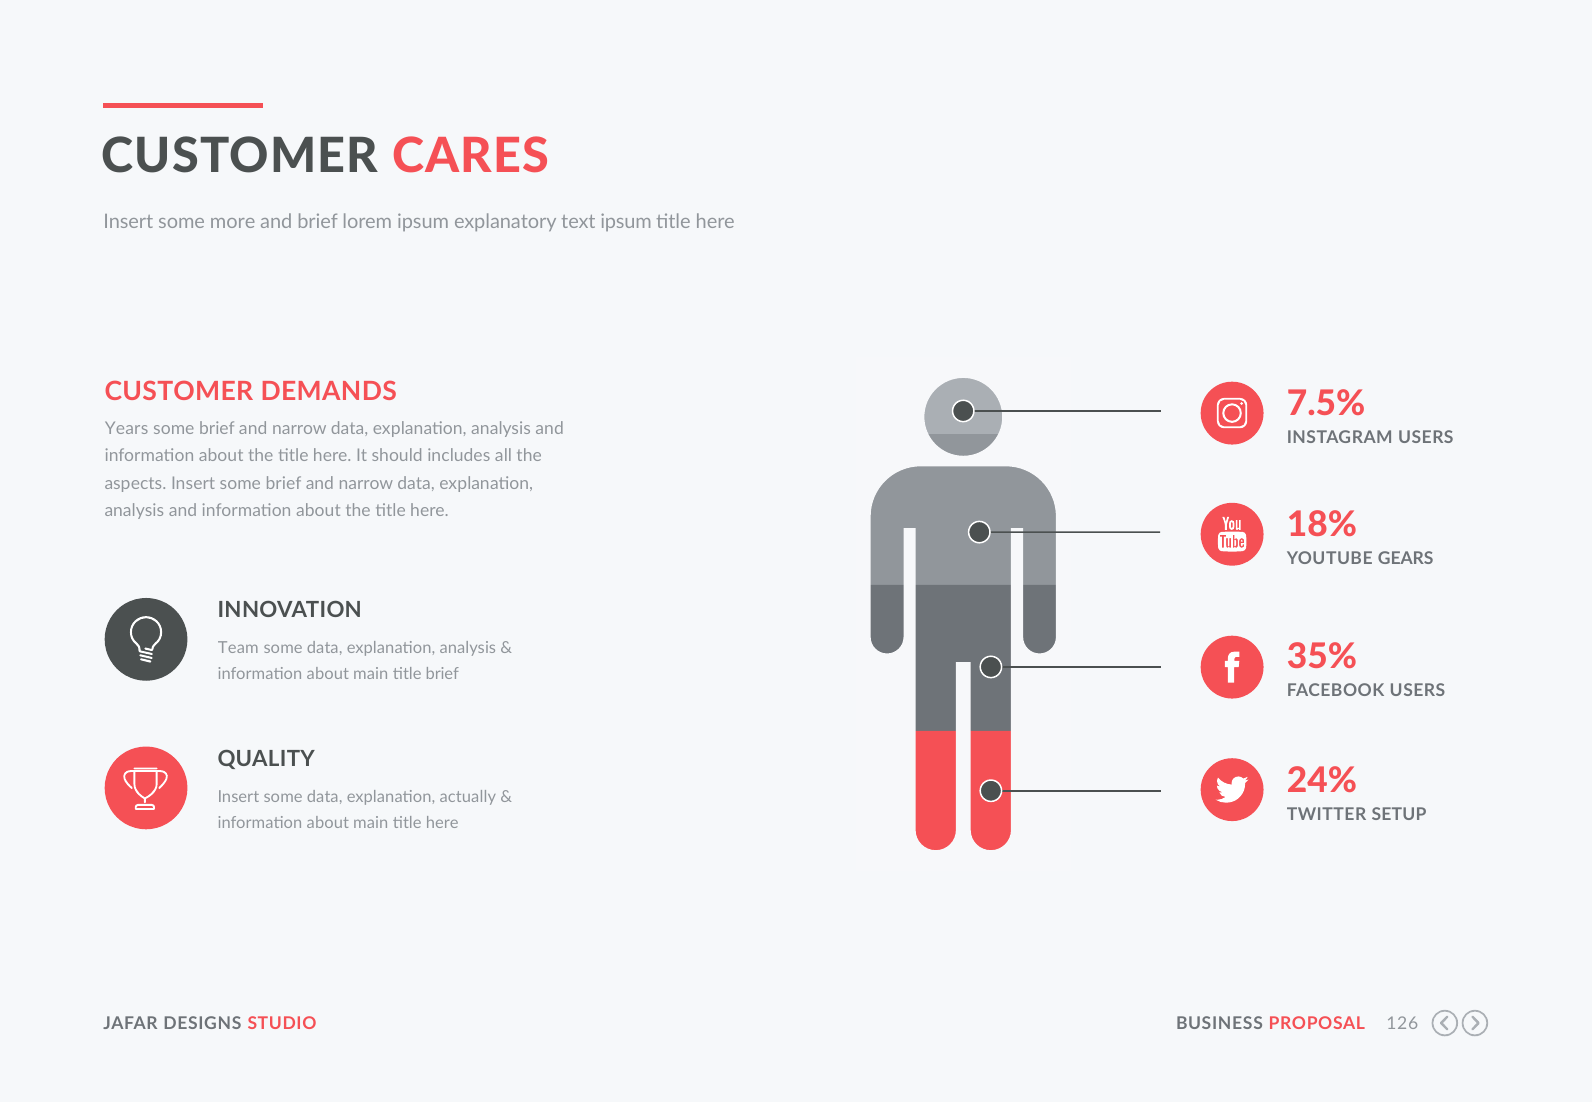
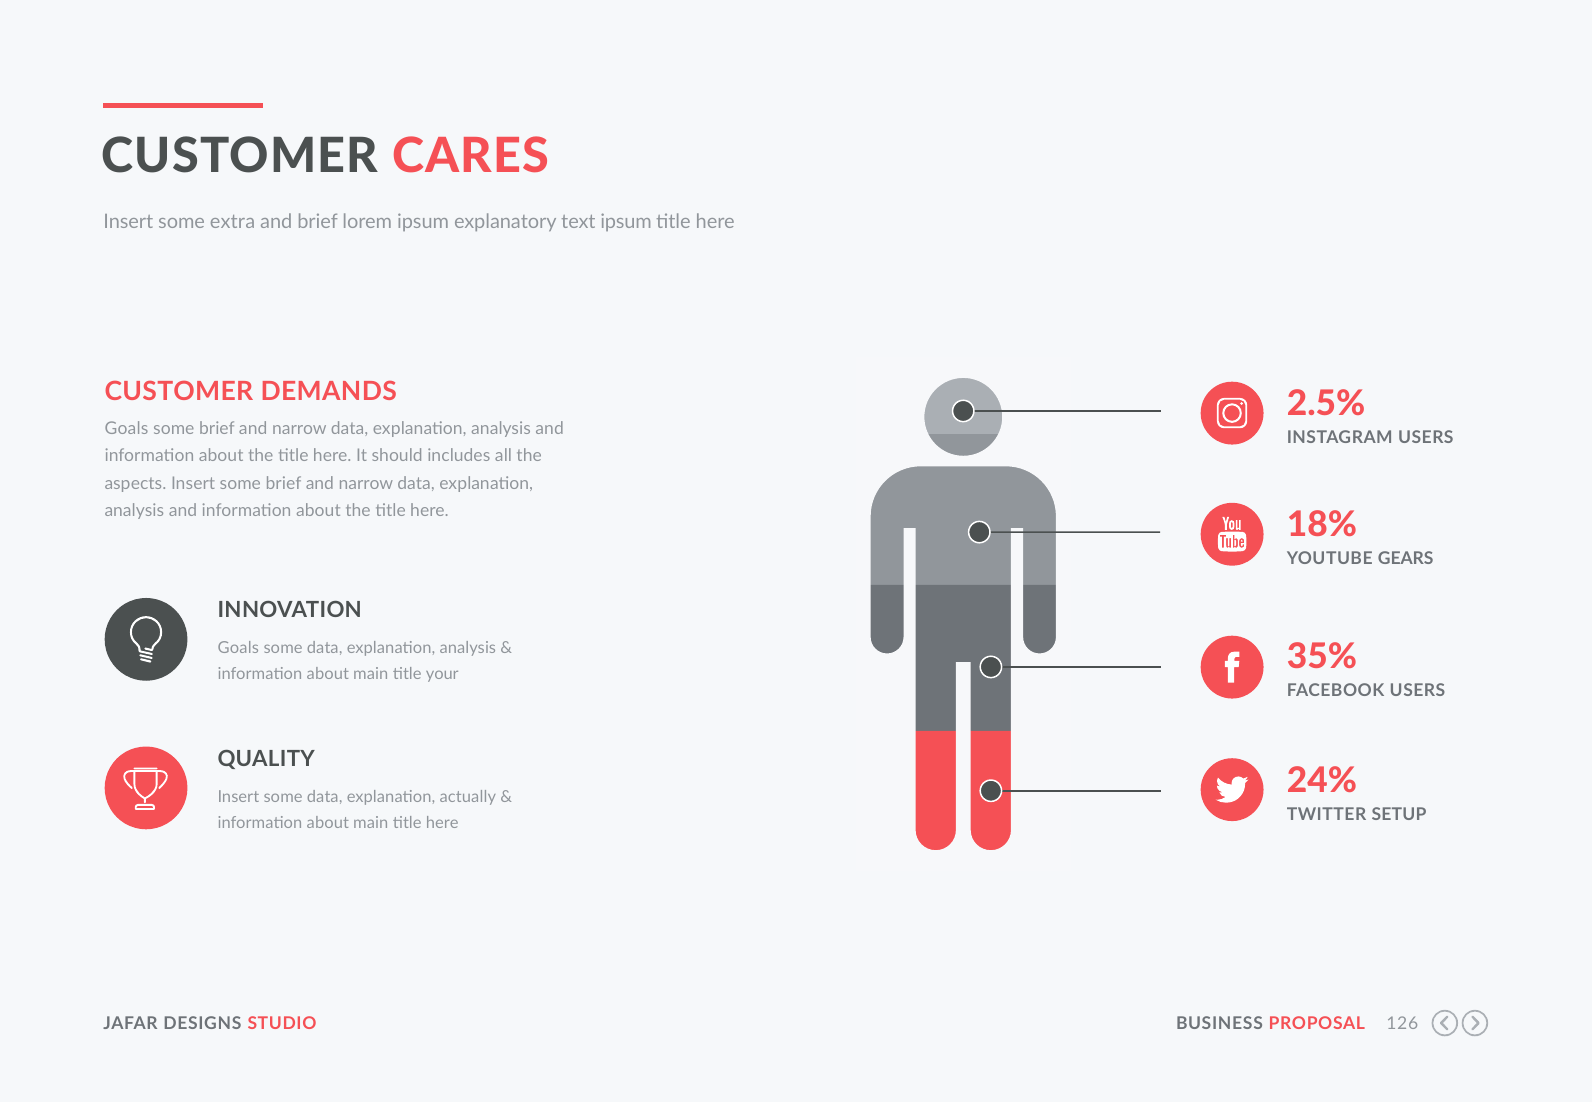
more: more -> extra (233, 221)
7.5%: 7.5% -> 2.5% (1326, 404)
Years: Years -> Goals (127, 429)
Team: Team -> Goals (238, 648)
title brief: brief -> your (442, 674)
